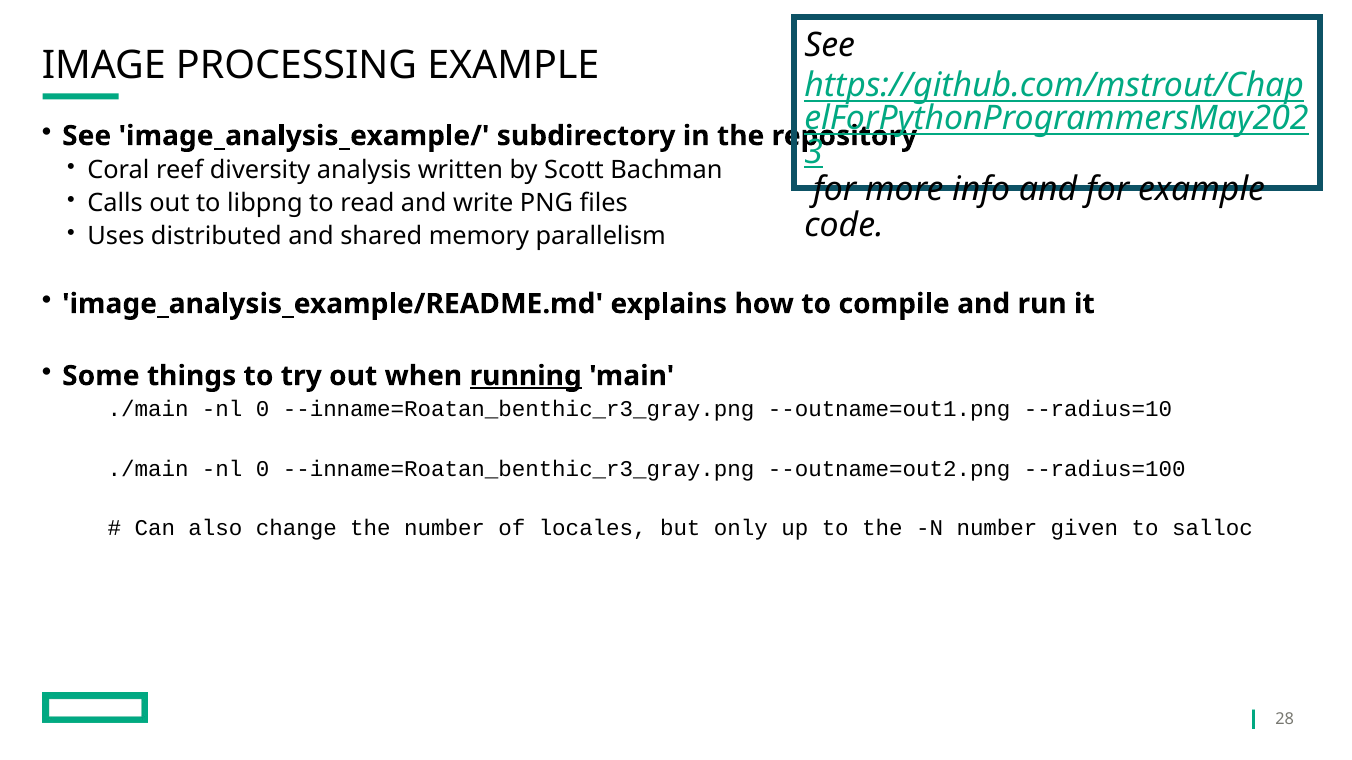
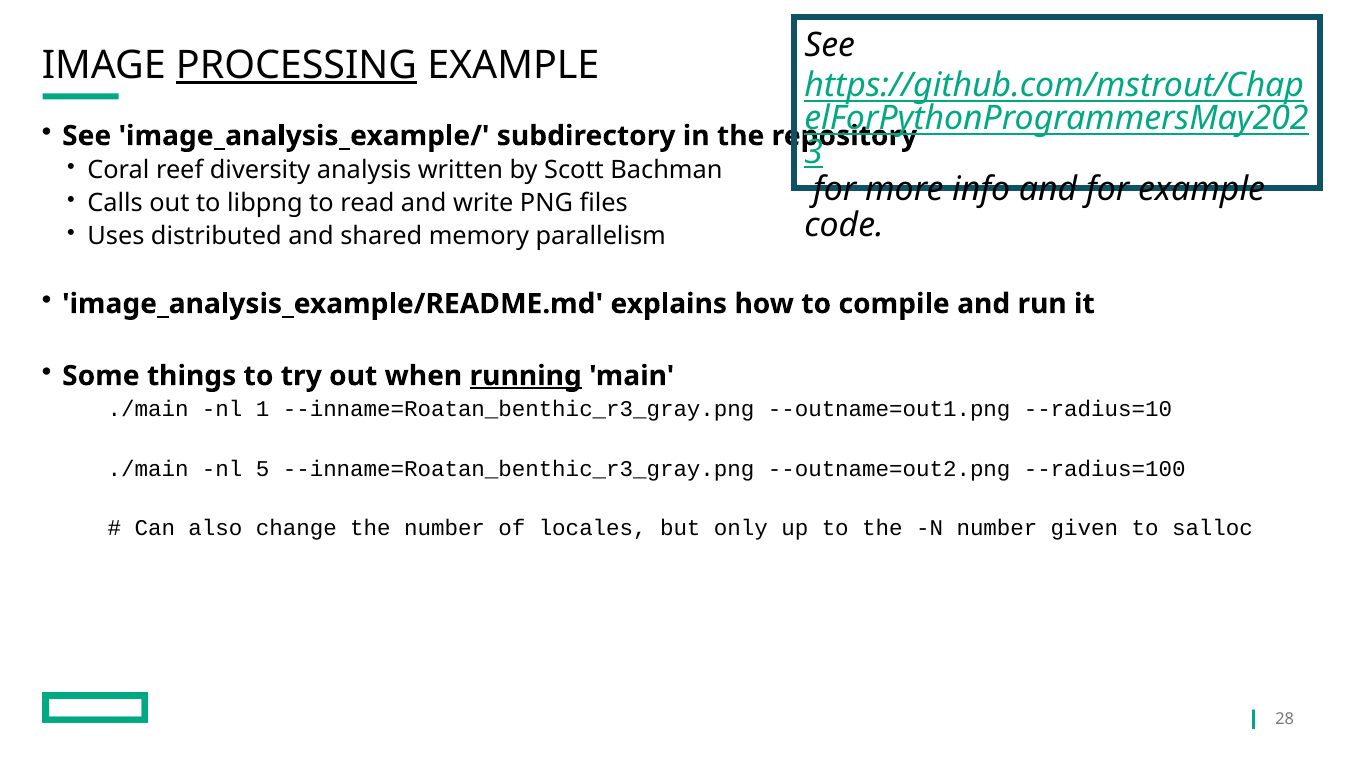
PROCESSING underline: none -> present (296, 65)
0: 0 -> 1 (263, 409)
0: 0 -> 5 (263, 469)
